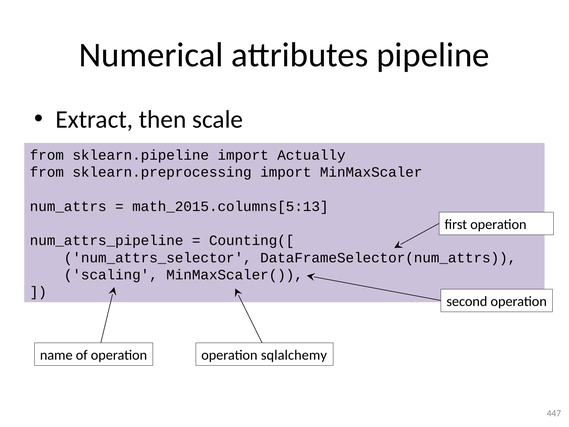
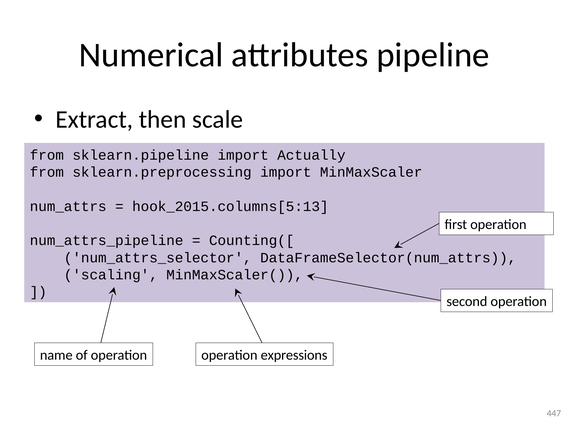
math_2015.columns[5:13: math_2015.columns[5:13 -> hook_2015.columns[5:13 (230, 206)
sqlalchemy: sqlalchemy -> expressions (294, 355)
